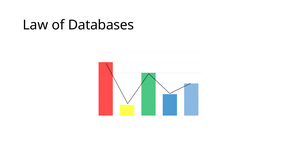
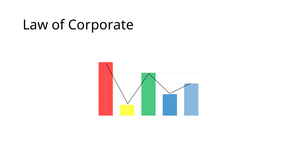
Databases: Databases -> Corporate (101, 25)
